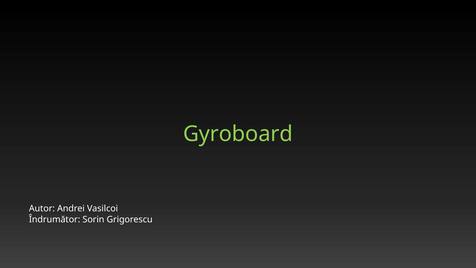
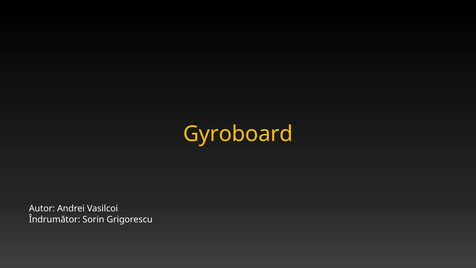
Gyroboard colour: light green -> yellow (238, 134)
